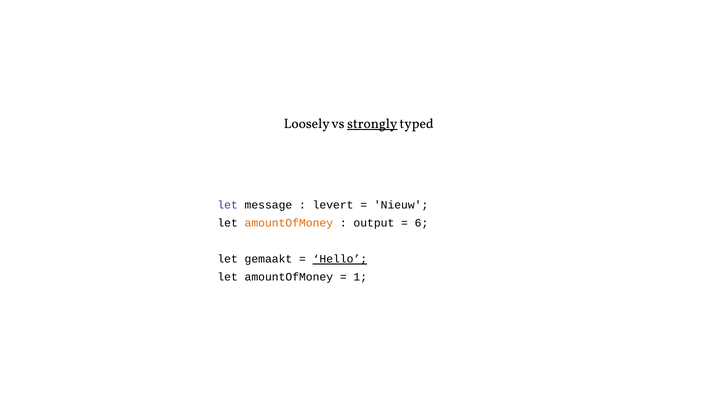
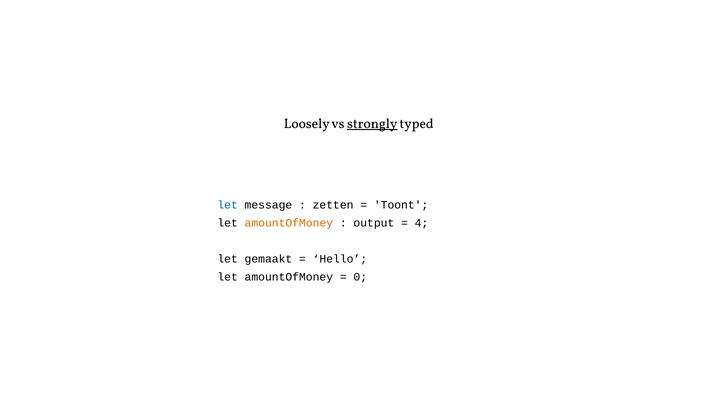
let colour: purple -> blue (228, 205)
levert: levert -> zetten (333, 205)
Nieuw: Nieuw -> Toont (401, 205)
6: 6 -> 4 (422, 223)
Hello underline: present -> none (340, 259)
1: 1 -> 0 (360, 278)
